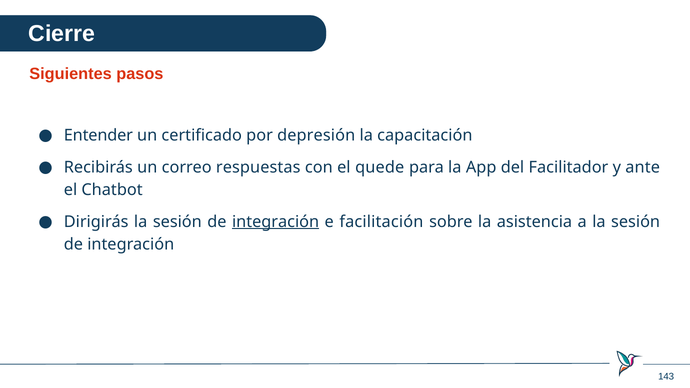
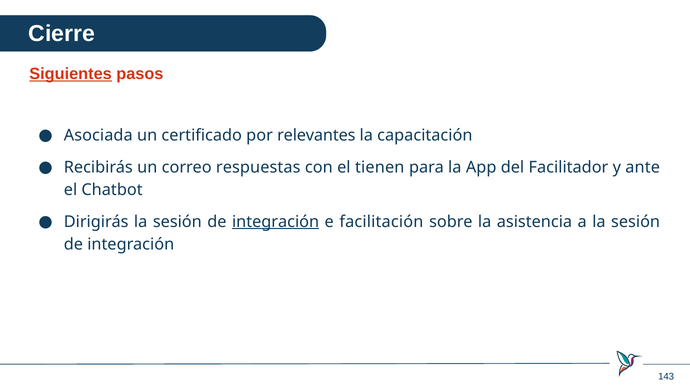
Siguientes underline: none -> present (71, 74)
Entender: Entender -> Asociada (98, 135)
depresión: depresión -> relevantes (316, 135)
quede: quede -> tienen (380, 167)
